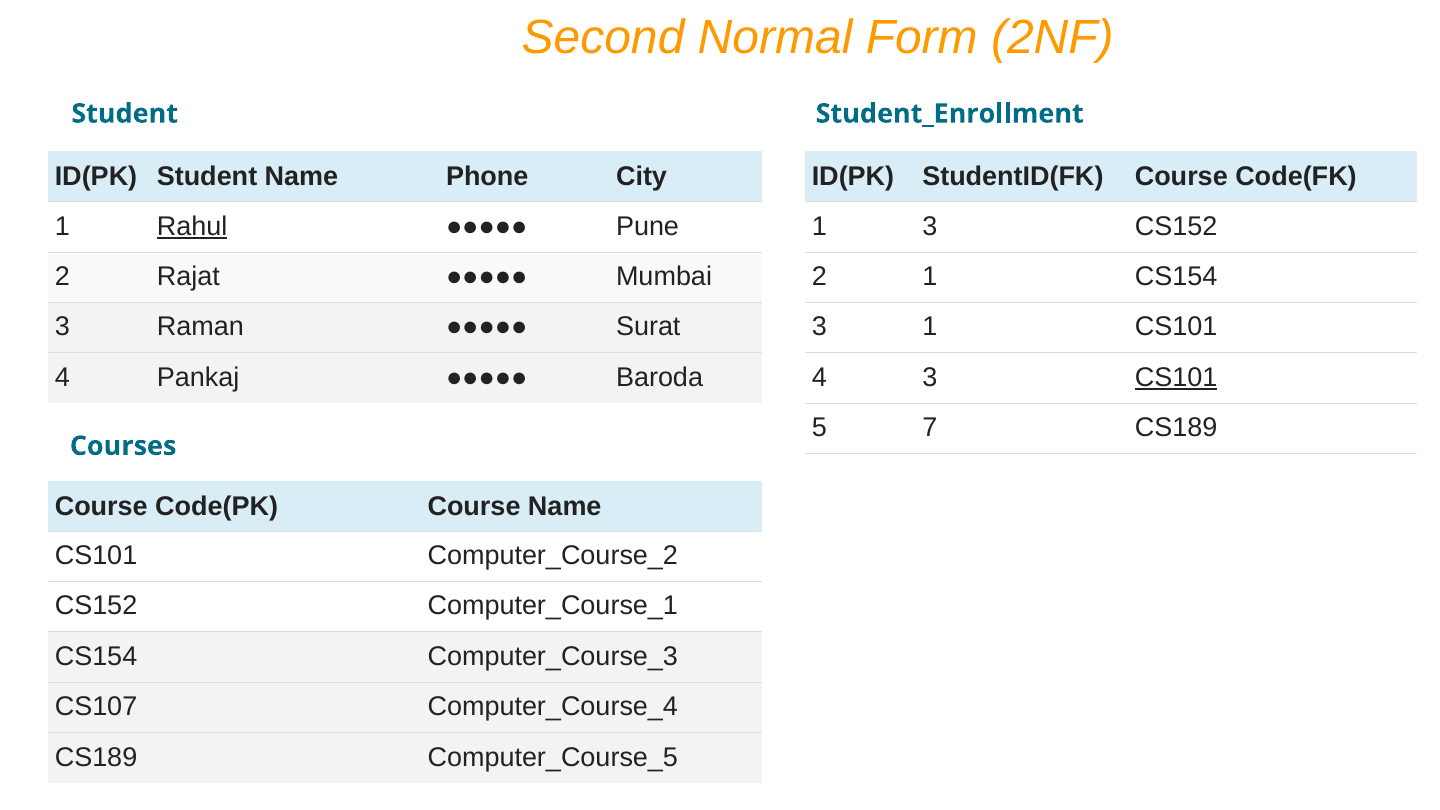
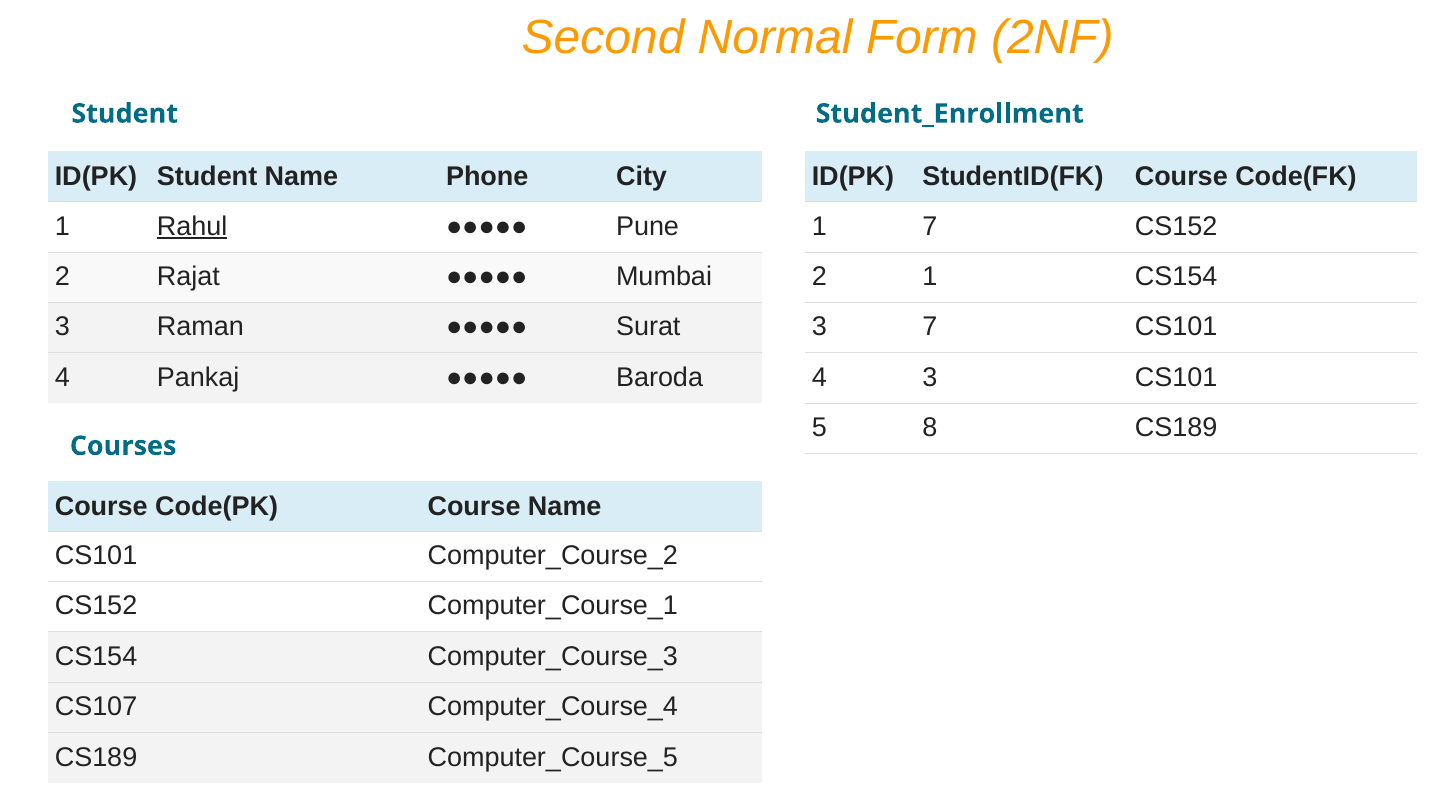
1 3: 3 -> 7 (930, 226)
3 1: 1 -> 7 (930, 327)
CS101 underline: present -> none (1176, 377)
7: 7 -> 8 (930, 428)
